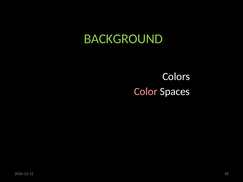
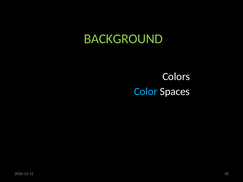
Color colour: pink -> light blue (146, 92)
